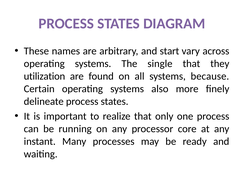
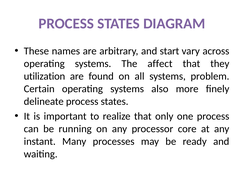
single: single -> affect (160, 64)
because: because -> problem (210, 76)
